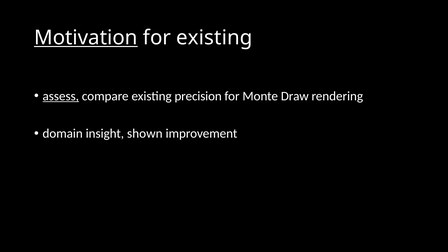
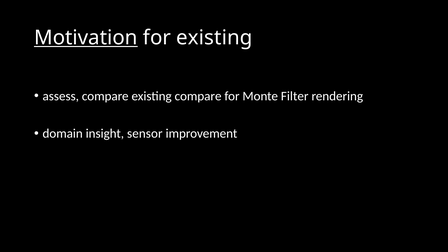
assess underline: present -> none (61, 96)
existing precision: precision -> compare (198, 96)
Draw: Draw -> Filter (295, 96)
shown: shown -> sensor (145, 134)
